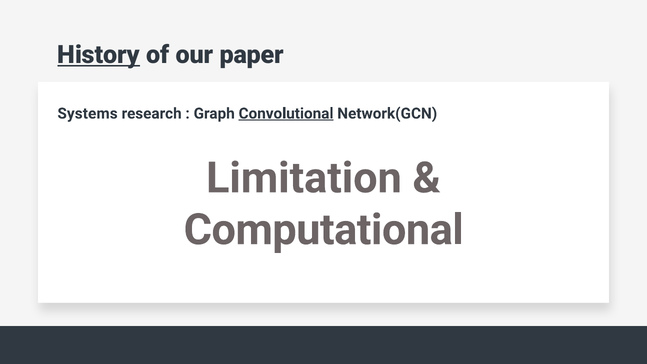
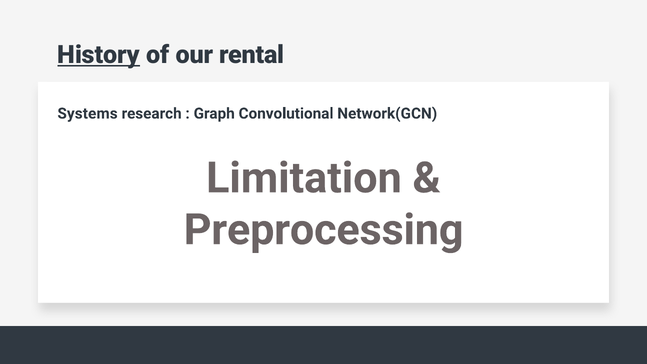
paper: paper -> rental (252, 55)
Convolutional underline: present -> none (286, 114)
Computational: Computational -> Preprocessing (324, 230)
